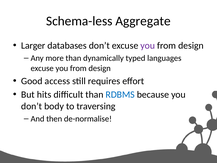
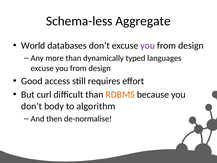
Larger: Larger -> World (33, 46)
hits: hits -> curl (44, 94)
RDBMS colour: blue -> orange (120, 94)
traversing: traversing -> algorithm (96, 106)
